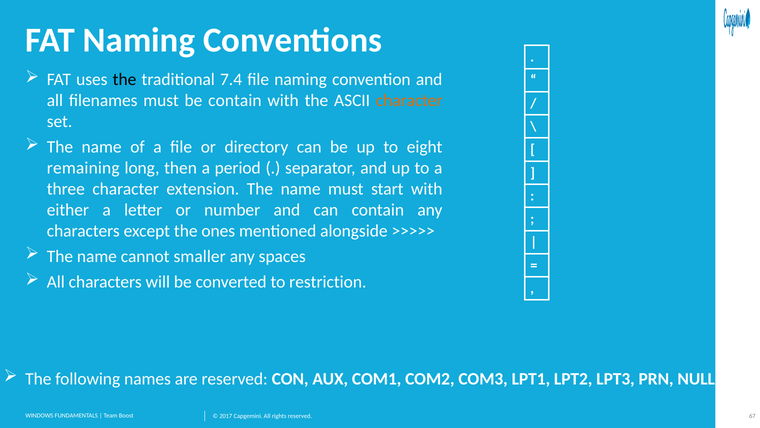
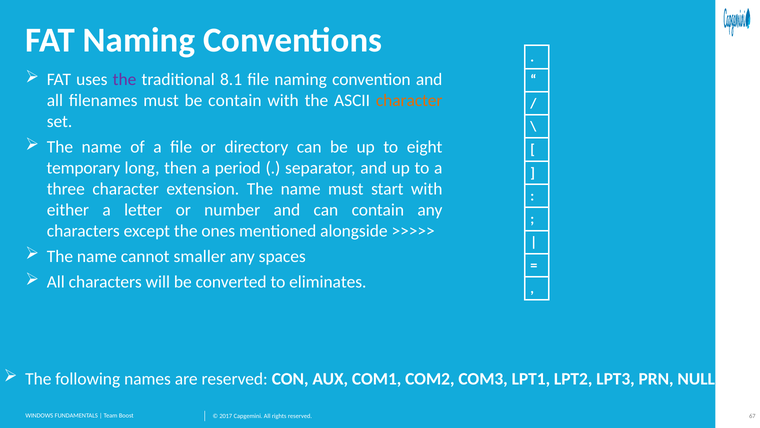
the colour: black -> purple (125, 80)
7.4: 7.4 -> 8.1 (231, 80)
remaining: remaining -> temporary (83, 168)
restriction: restriction -> eliminates (328, 282)
